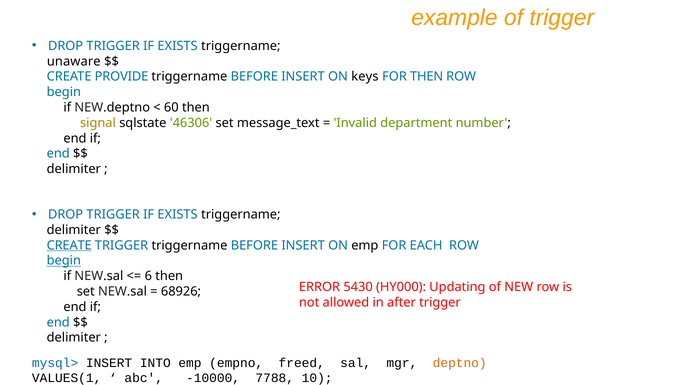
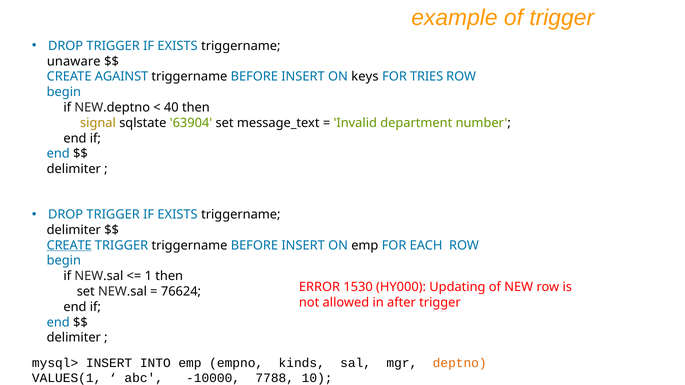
PROVIDE: PROVIDE -> AGAINST (122, 77)
FOR THEN: THEN -> TRIES (427, 77)
60: 60 -> 40 (171, 108)
46306: 46306 -> 63904 (191, 123)
begin underline: present -> none (64, 261)
6: 6 -> 1 (148, 276)
5430: 5430 -> 1530 (358, 287)
68926: 68926 -> 76624 (181, 292)
mysql> colour: blue -> black (55, 363)
freed: freed -> kinds (302, 363)
